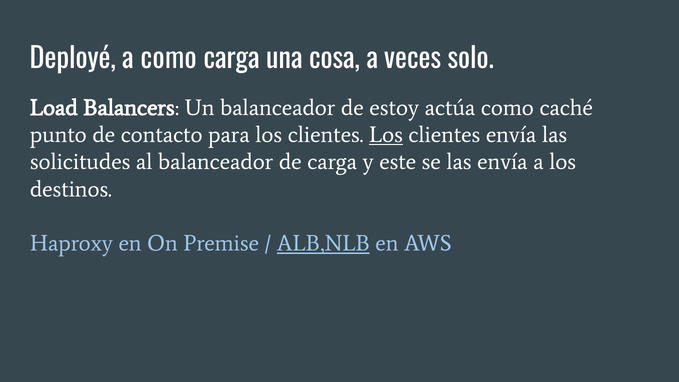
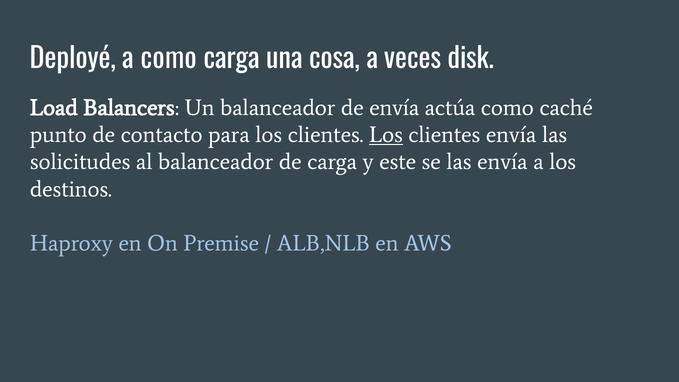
solo: solo -> disk (471, 59)
de estoy: estoy -> envía (394, 108)
ALB,NLB underline: present -> none (323, 243)
